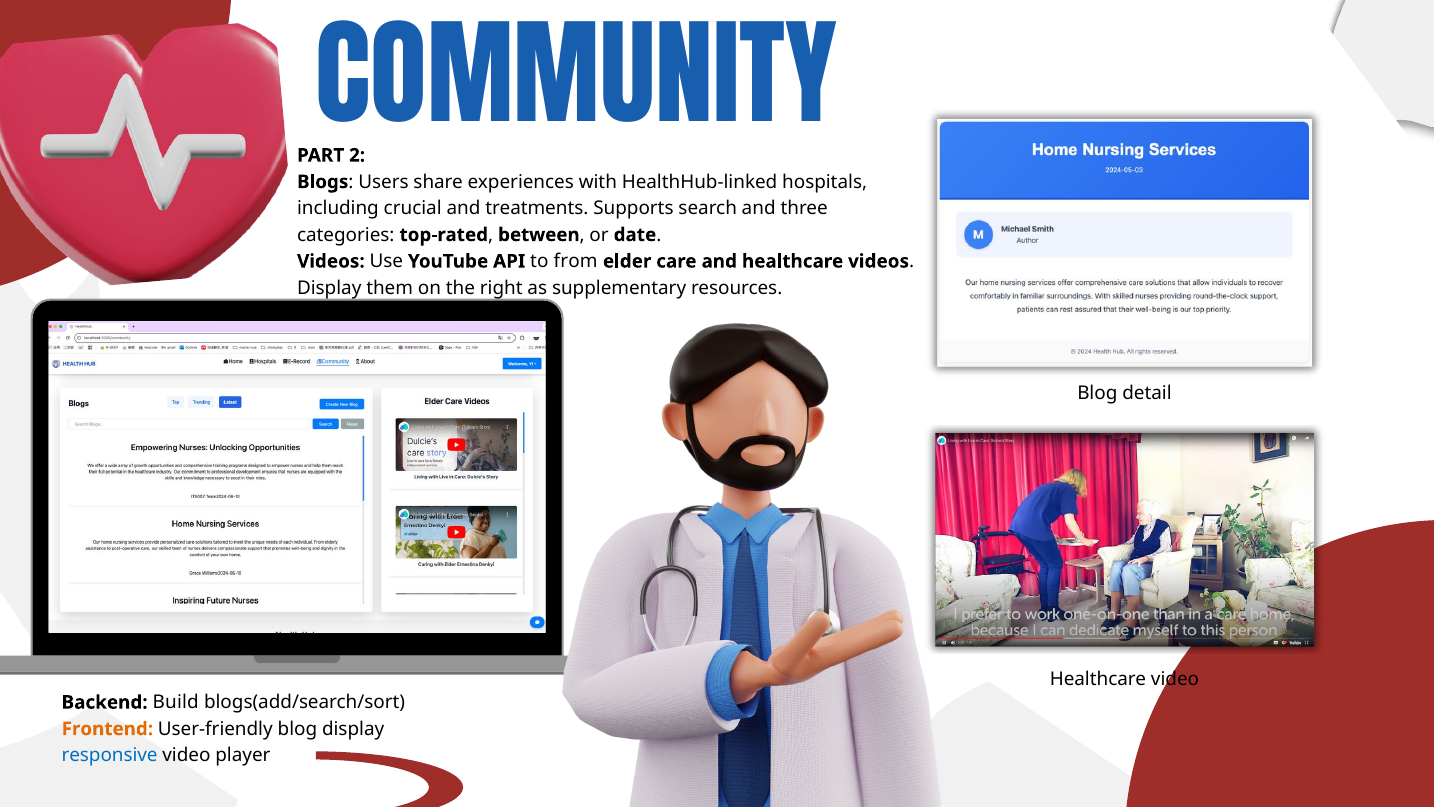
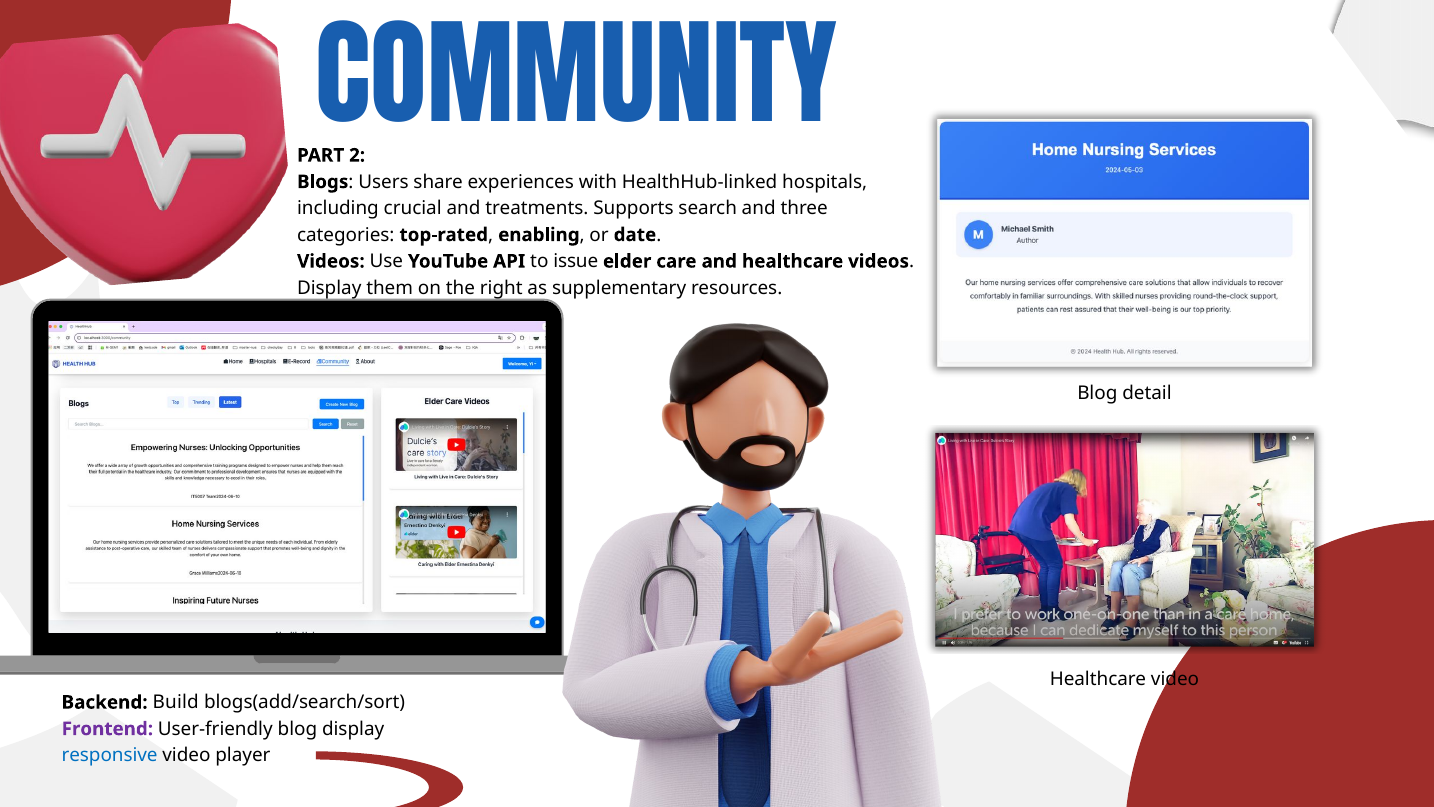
between: between -> enabling (539, 235)
from: from -> issue (576, 261)
Frontend colour: orange -> purple (107, 729)
